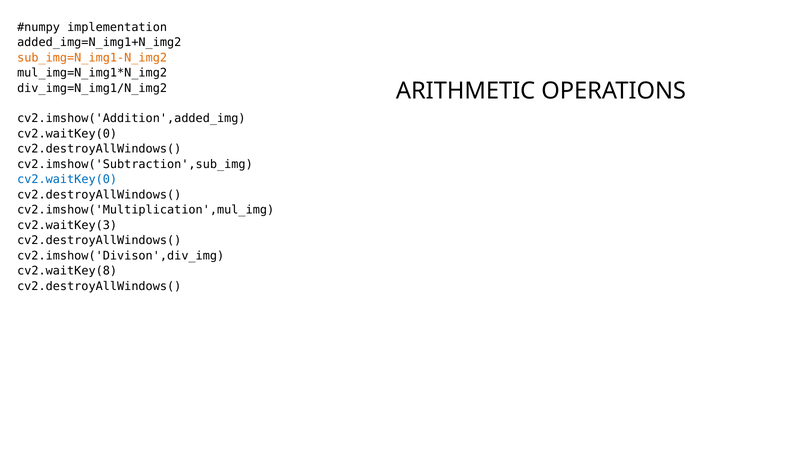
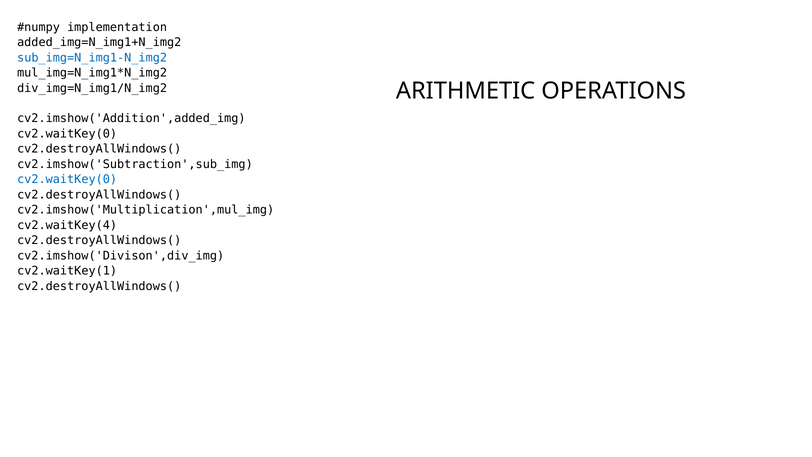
sub_img=N_img1-N_img2 colour: orange -> blue (92, 58)
cv2.waitKey(3: cv2.waitKey(3 -> cv2.waitKey(4 (67, 225)
cv2.waitKey(8: cv2.waitKey(8 -> cv2.waitKey(1 (67, 271)
